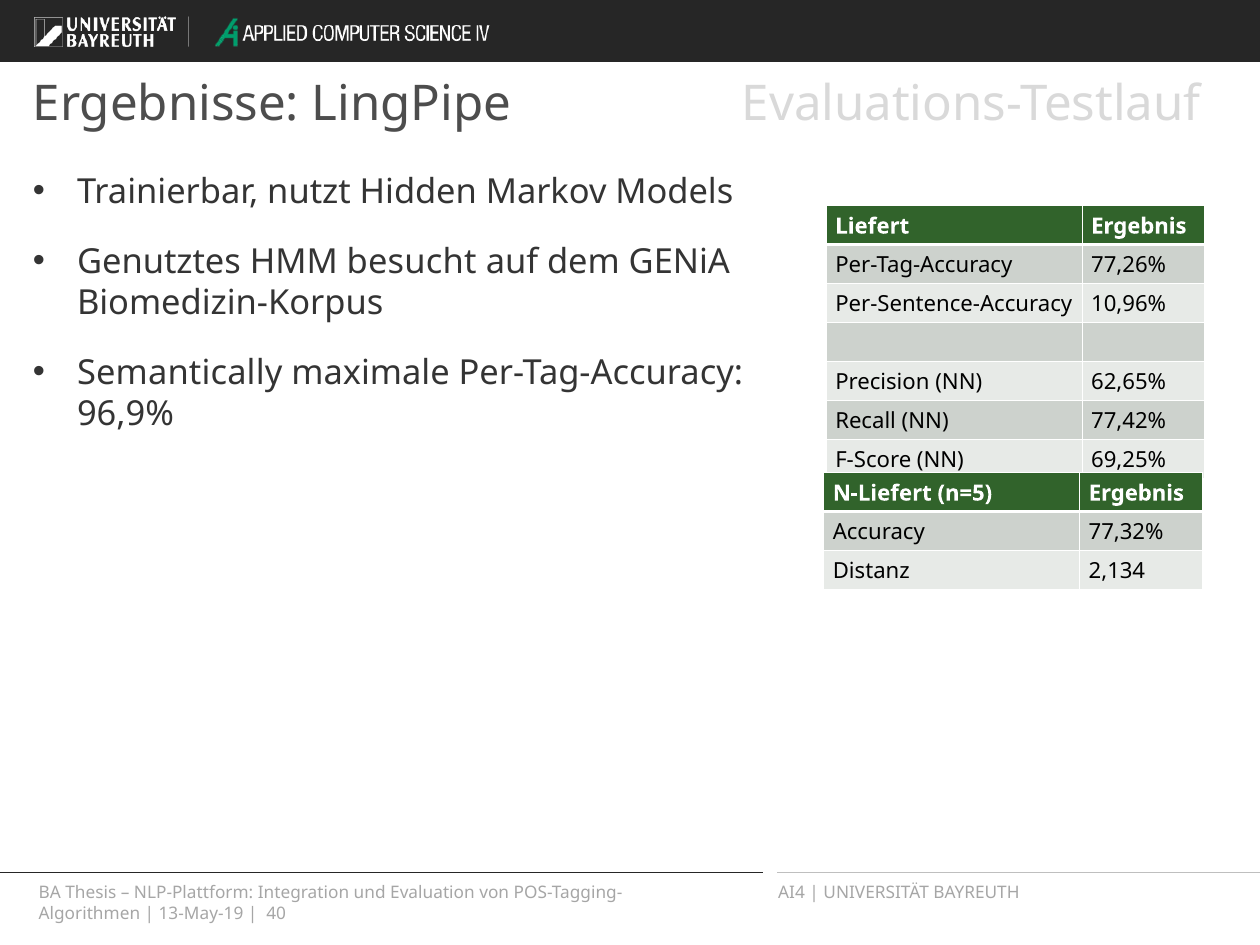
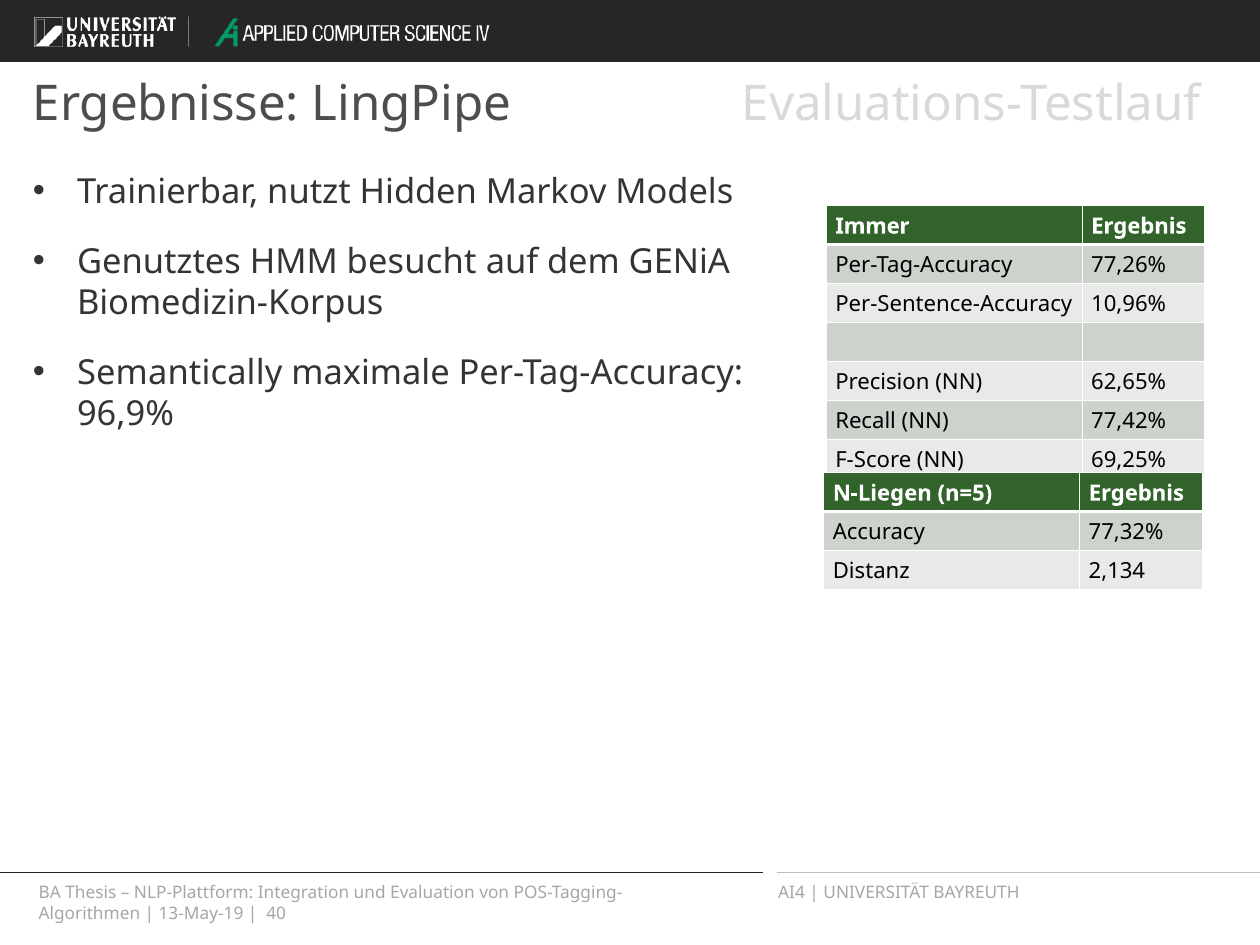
Liefert: Liefert -> Immer (872, 226)
N-Liefert: N-Liefert -> N-Liegen (882, 493)
